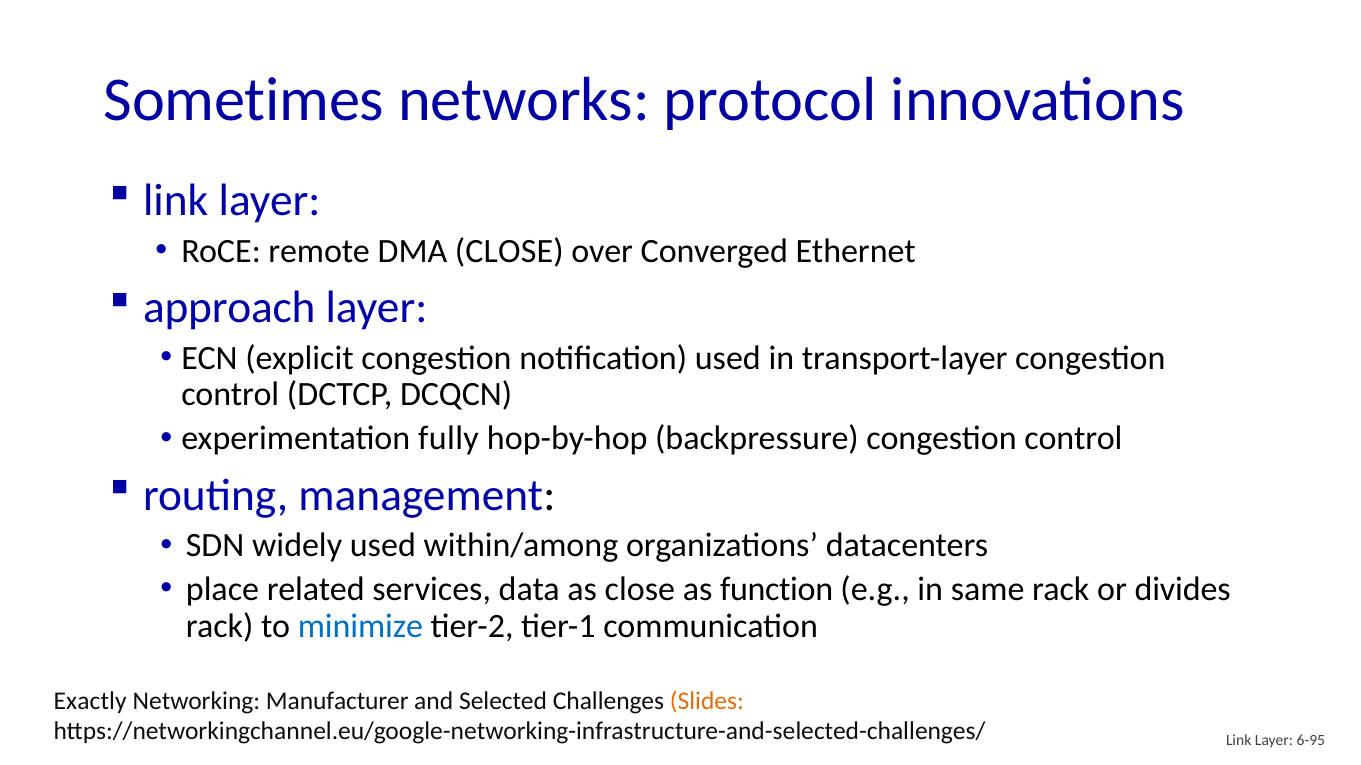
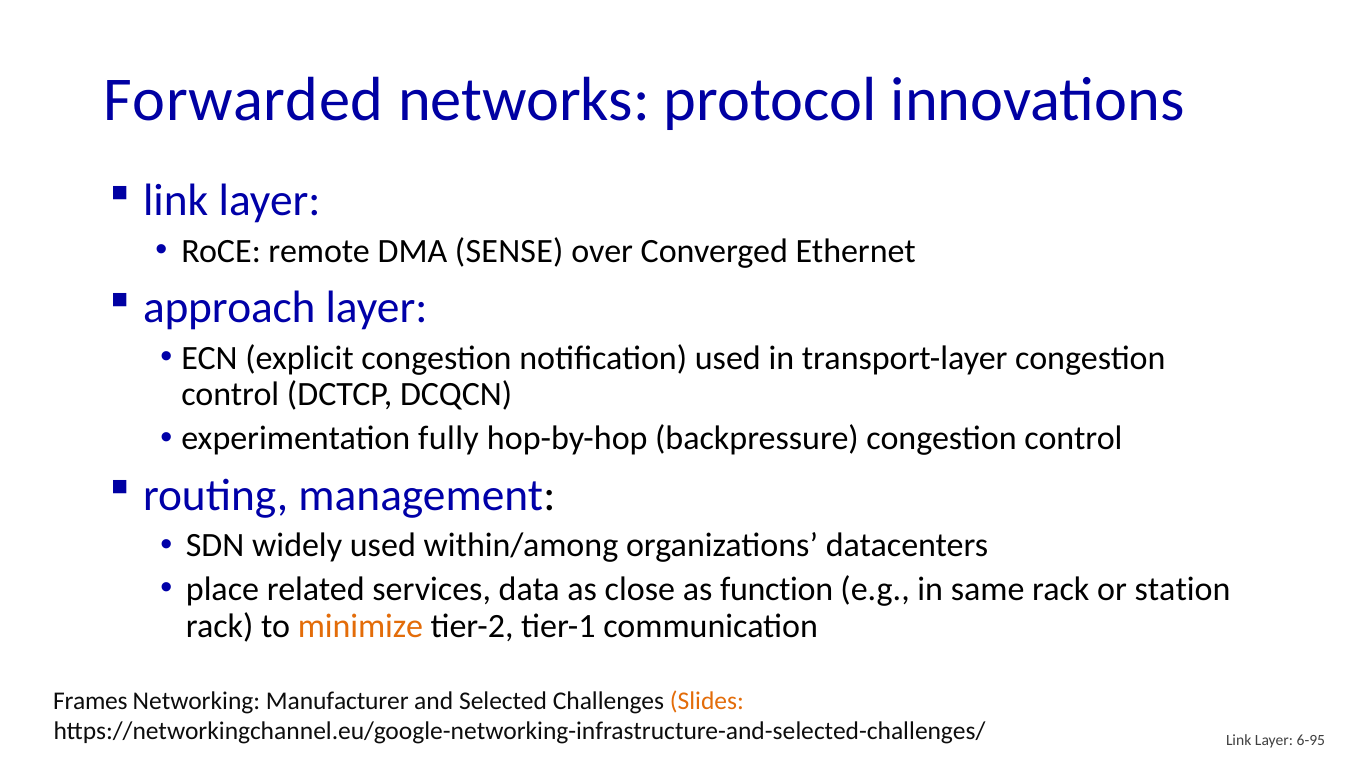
Sometimes: Sometimes -> Forwarded (244, 100)
DMA CLOSE: CLOSE -> SENSE (509, 251)
divides: divides -> station (1183, 590)
minimize colour: blue -> orange (360, 626)
Exactly: Exactly -> Frames (90, 701)
